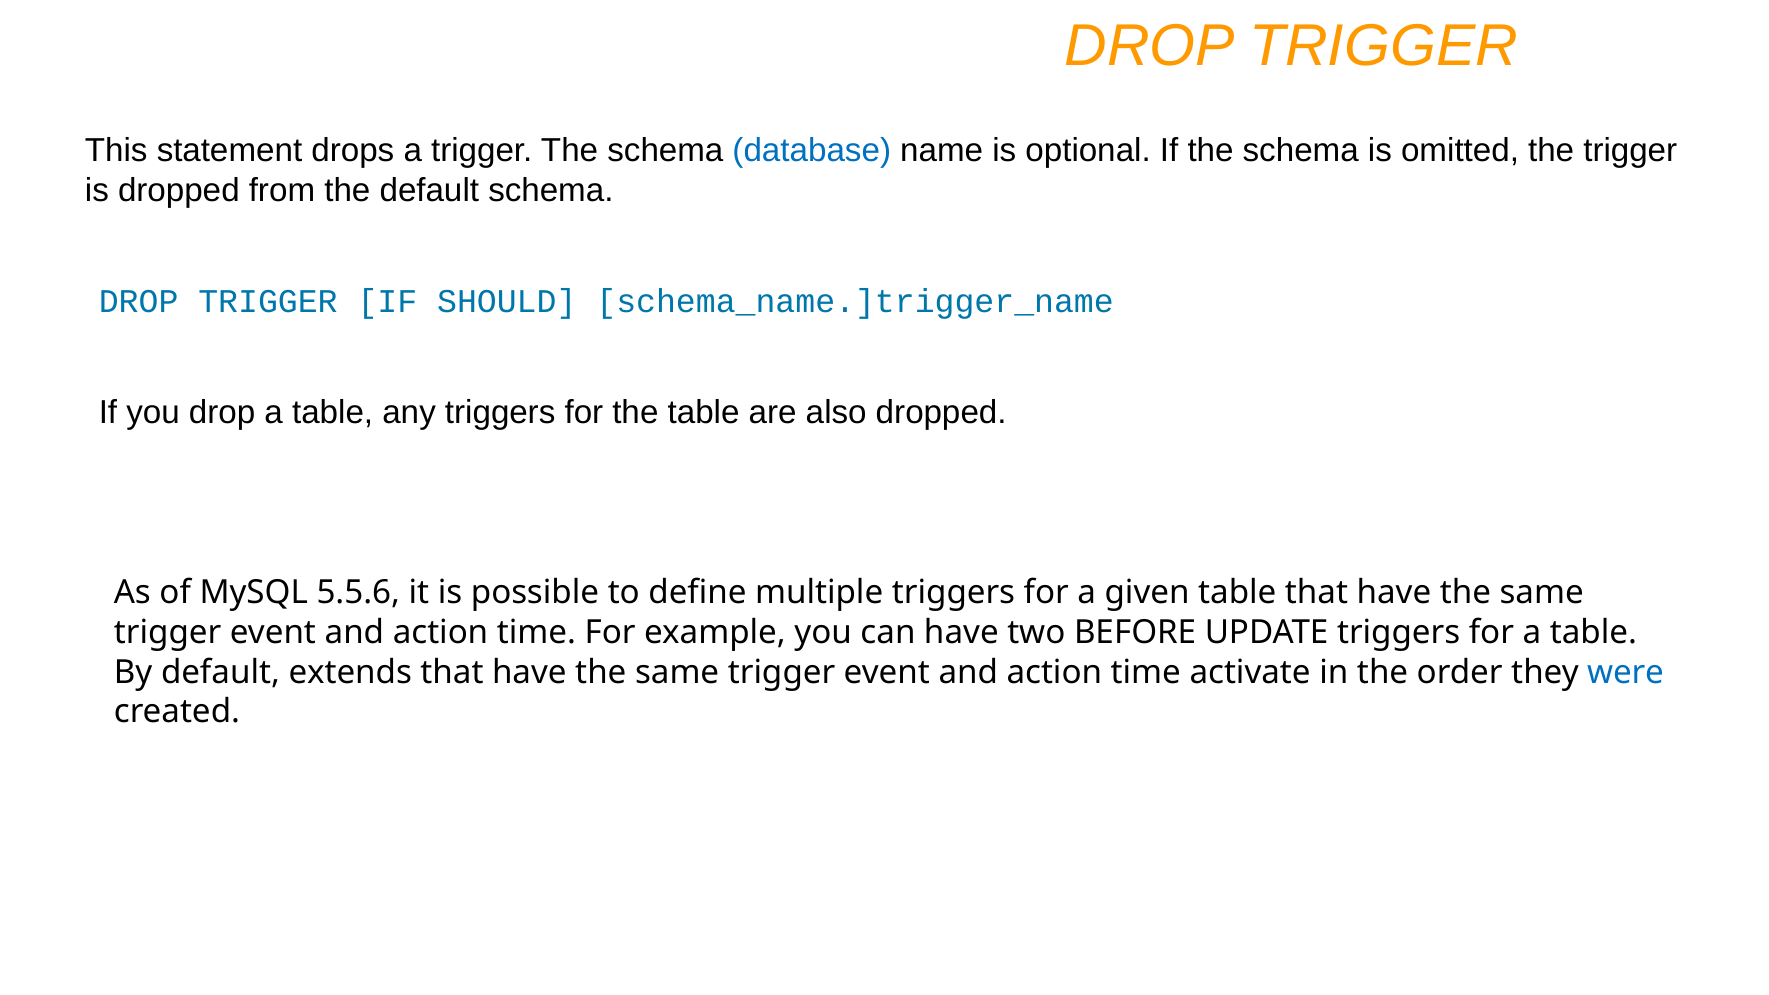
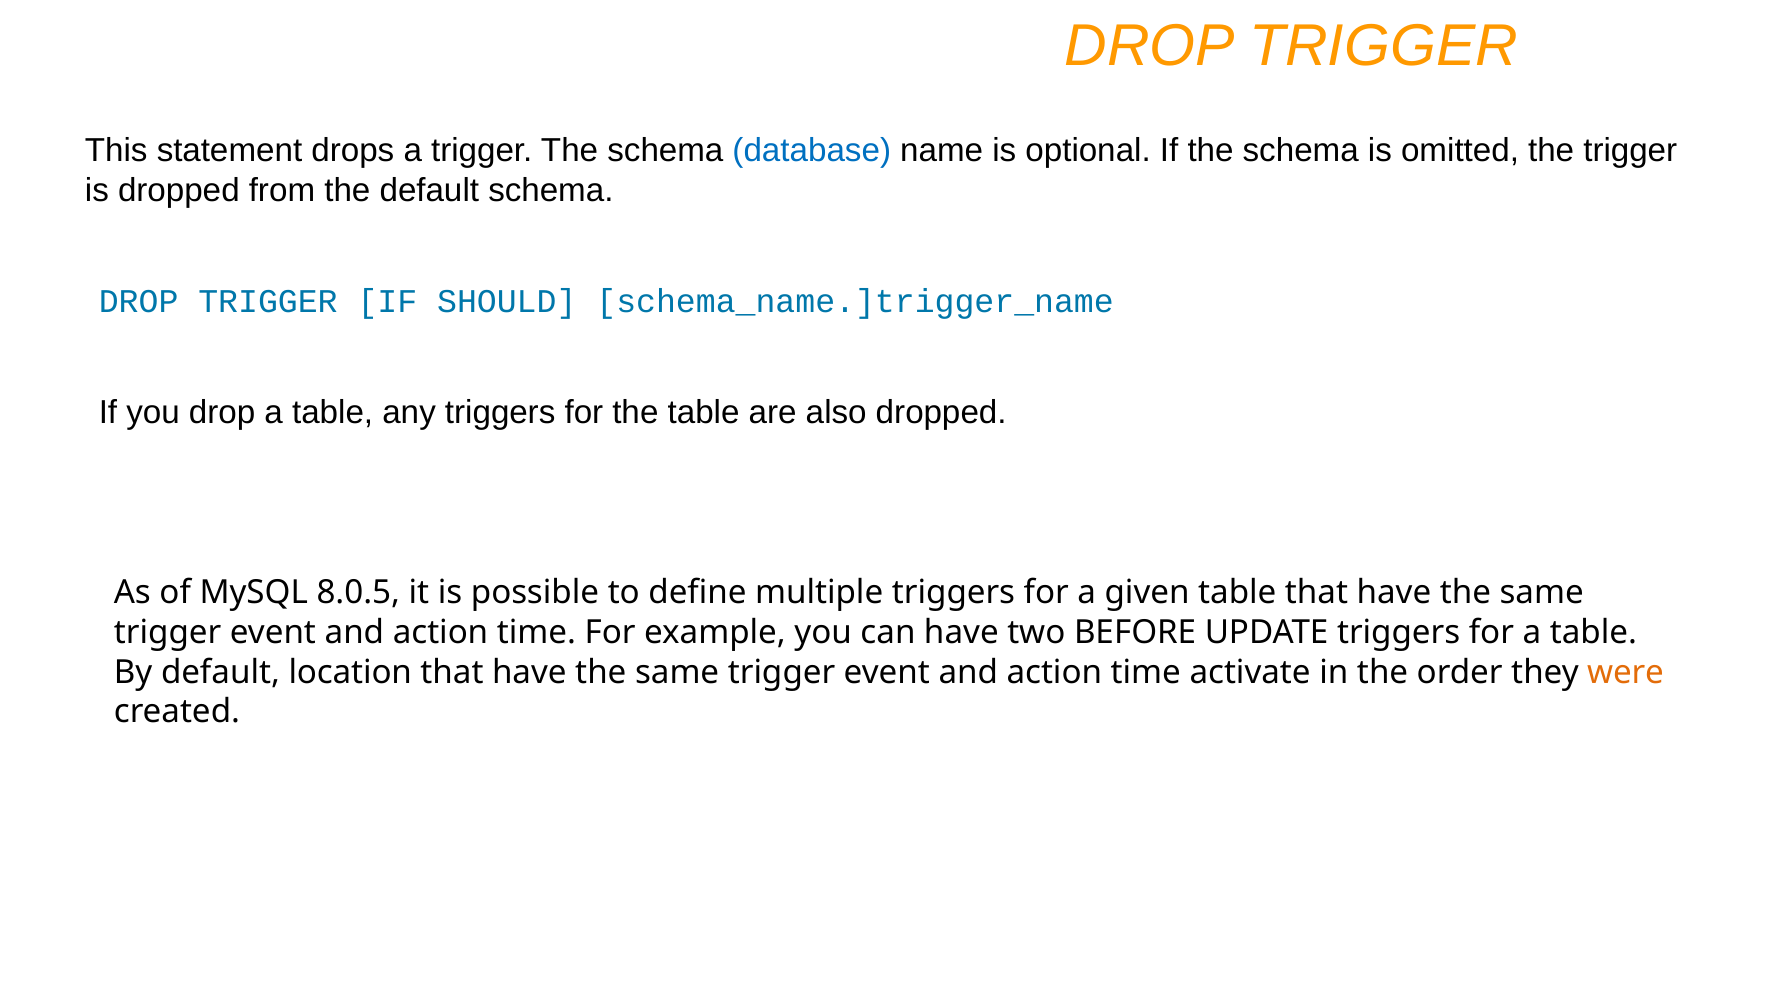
5.5.6: 5.5.6 -> 8.0.5 (358, 593)
extends: extends -> location (350, 672)
were colour: blue -> orange (1626, 672)
